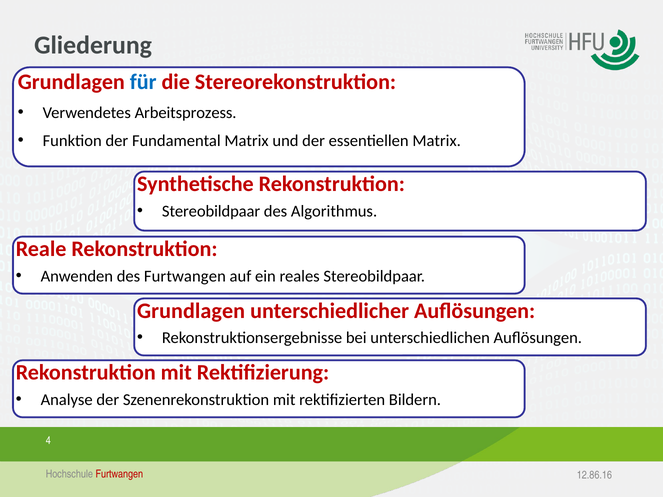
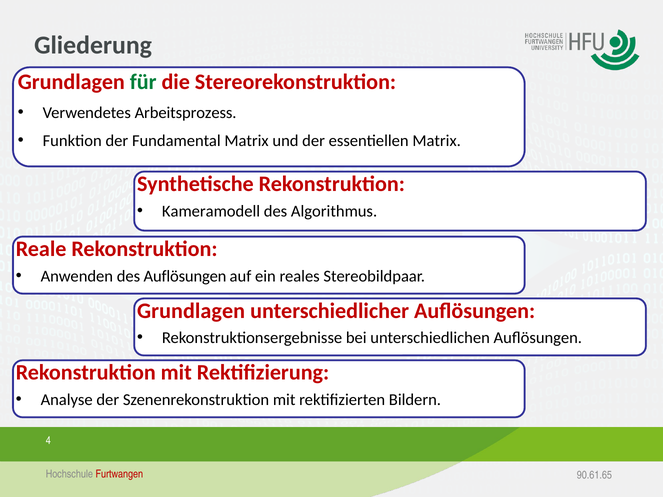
für colour: blue -> green (143, 82)
Stereobildpaar: Stereobildpaar -> Kameramodell (211, 211)
des Furtwangen: Furtwangen -> Auflösungen (185, 276)
12.86.16: 12.86.16 -> 90.61.65 (594, 475)
